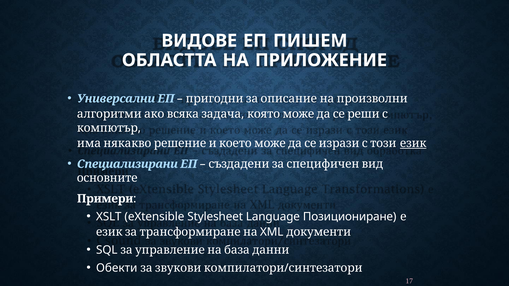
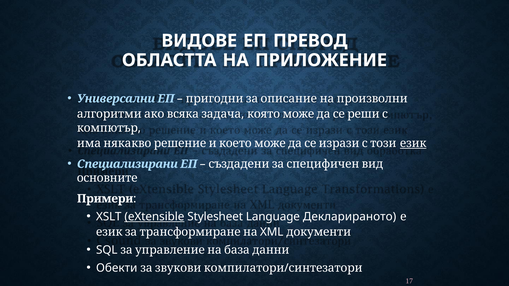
ПИШЕМ: ПИШЕМ -> ПРЕВОД (310, 41)
eXtensible underline: none -> present (154, 217)
Позициониране: Позициониране -> Декларираното (350, 217)
